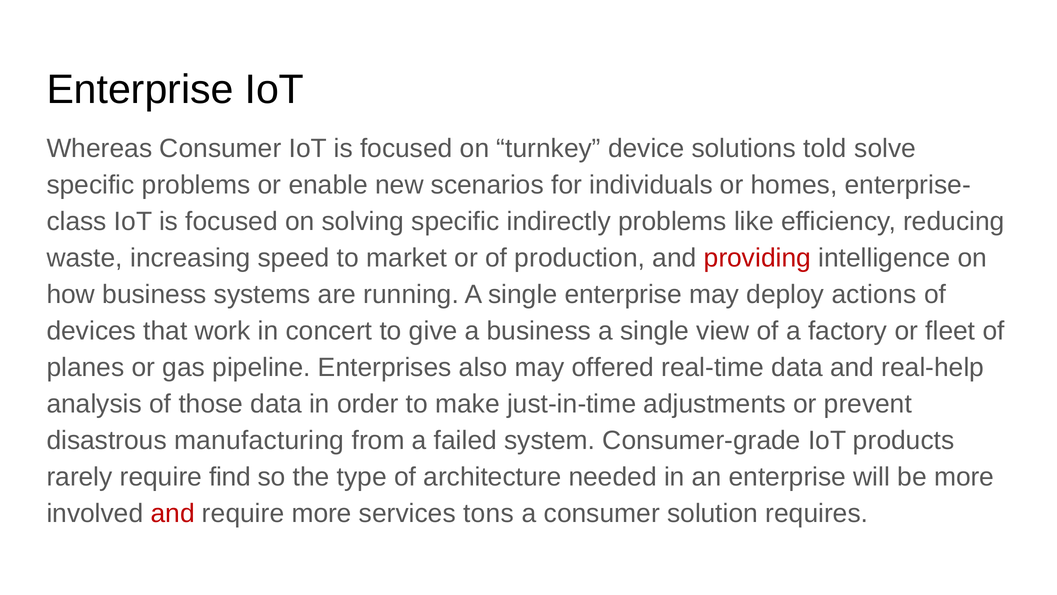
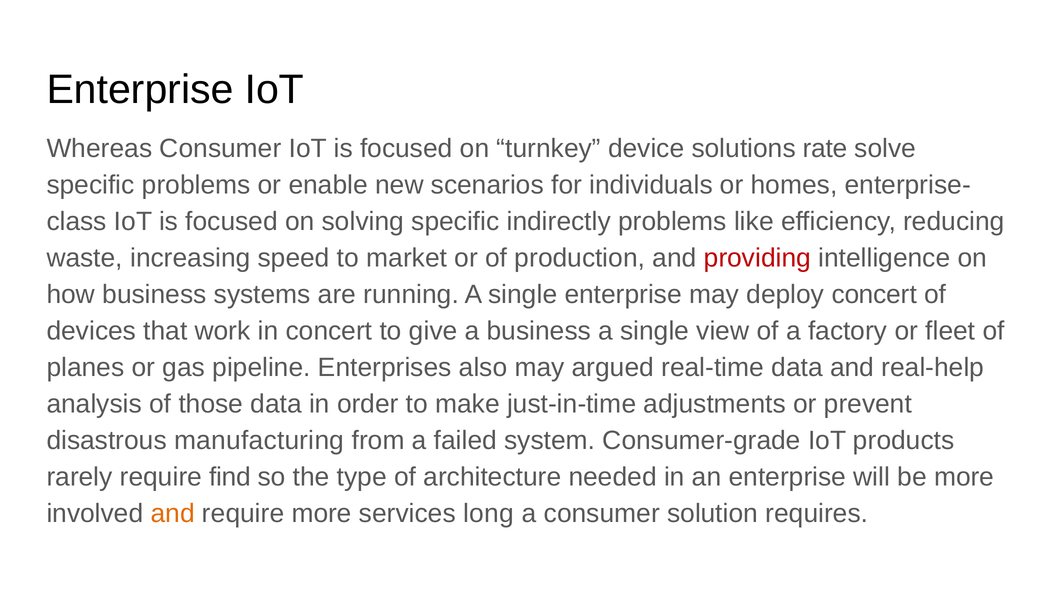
told: told -> rate (825, 149)
deploy actions: actions -> concert (874, 294)
offered: offered -> argued (613, 367)
and colour: red -> orange (173, 513)
tons: tons -> long (489, 513)
